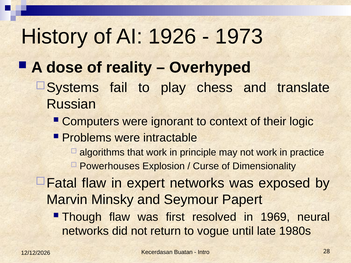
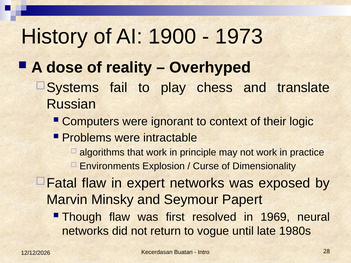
1926: 1926 -> 1900 (172, 37)
Powerhouses: Powerhouses -> Environments (110, 166)
